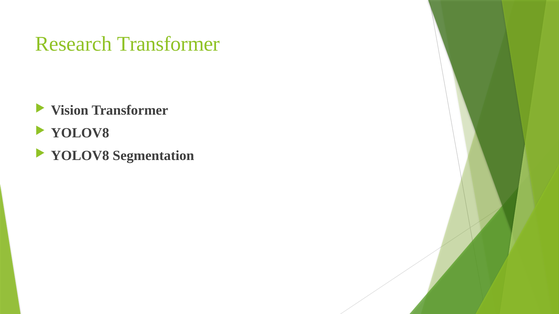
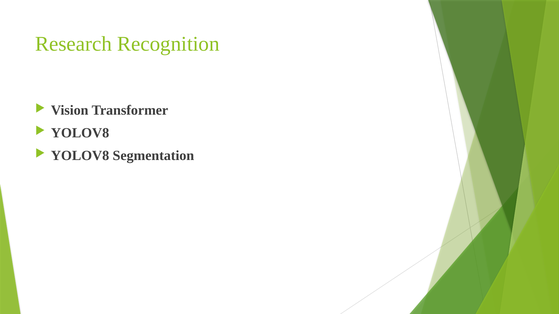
Research Transformer: Transformer -> Recognition (168, 44)
